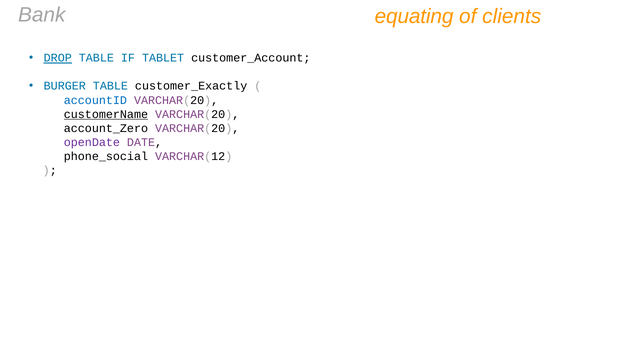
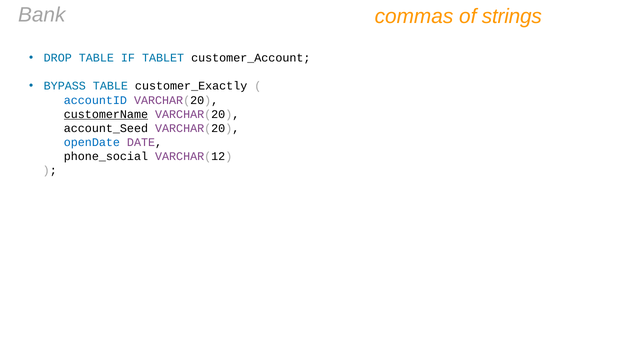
equating: equating -> commas (414, 16)
clients: clients -> strings (512, 16)
DROP underline: present -> none (58, 58)
BURGER: BURGER -> BYPASS (65, 86)
account_Zero: account_Zero -> account_Seed (106, 128)
openDate colour: purple -> blue (92, 142)
